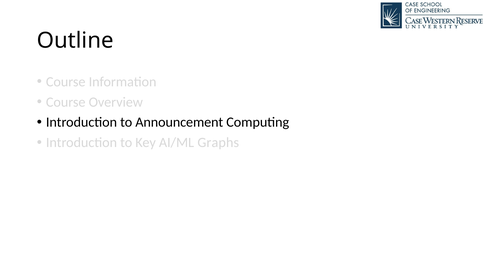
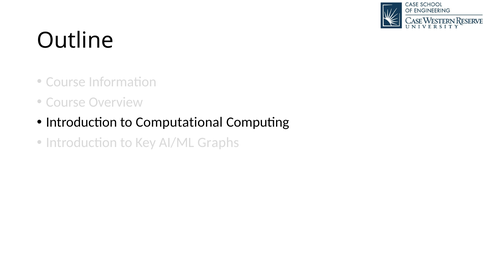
Announcement: Announcement -> Computational (179, 122)
